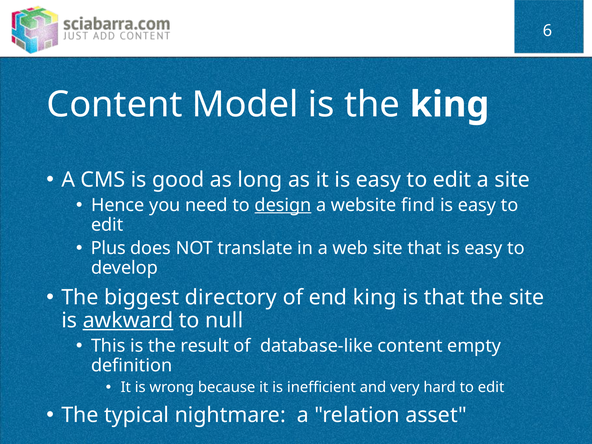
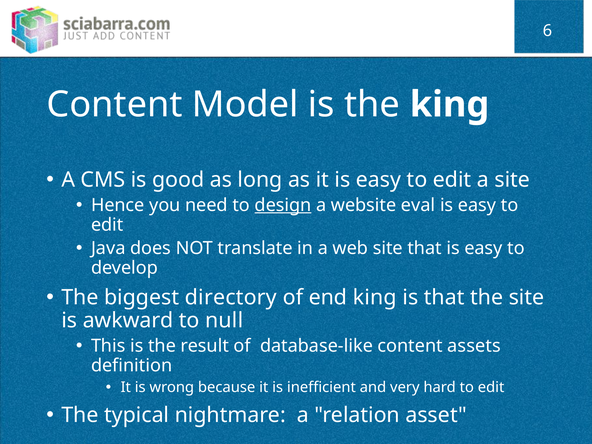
find: find -> eval (418, 205)
Plus: Plus -> Java (108, 248)
awkward underline: present -> none (128, 320)
empty: empty -> assets (474, 346)
